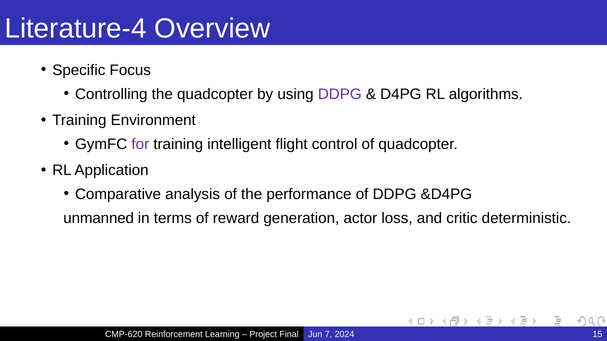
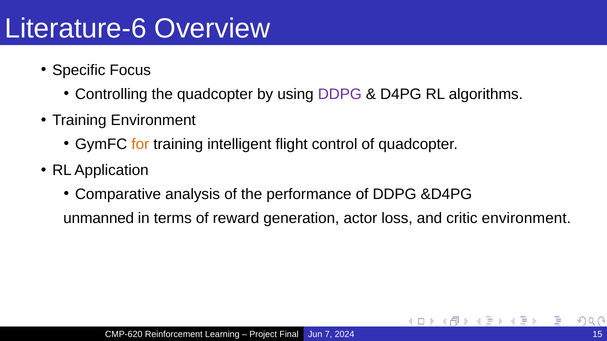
Literature-4: Literature-4 -> Literature-6 (76, 29)
for colour: purple -> orange (140, 144)
critic deterministic: deterministic -> environment (526, 218)
